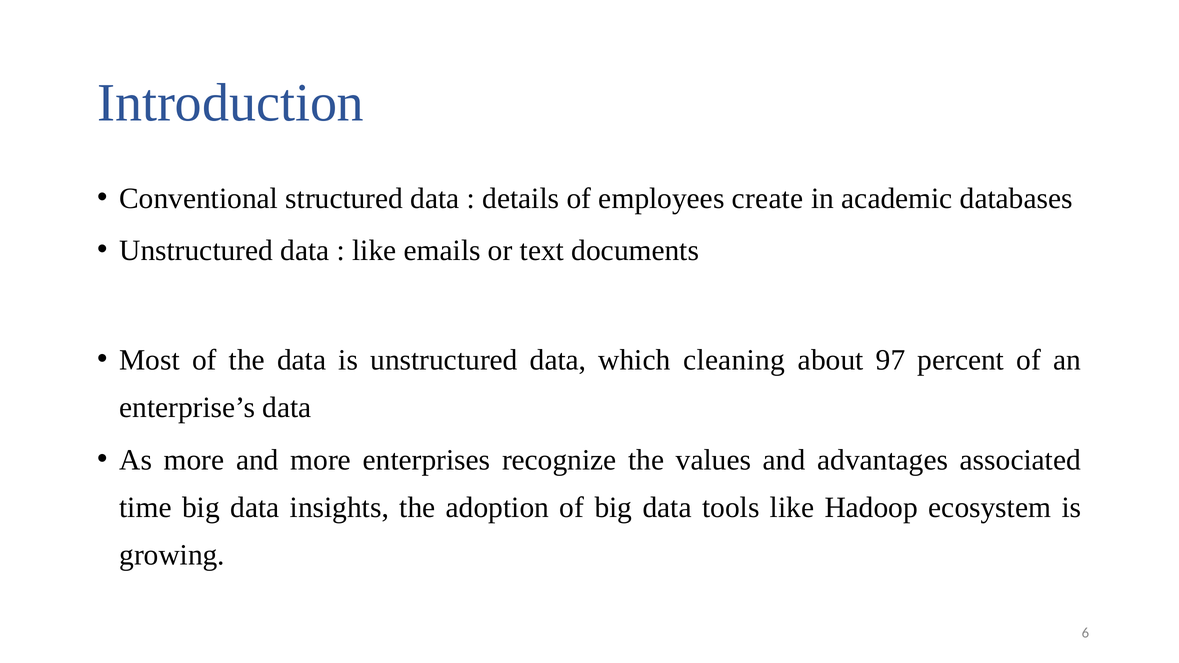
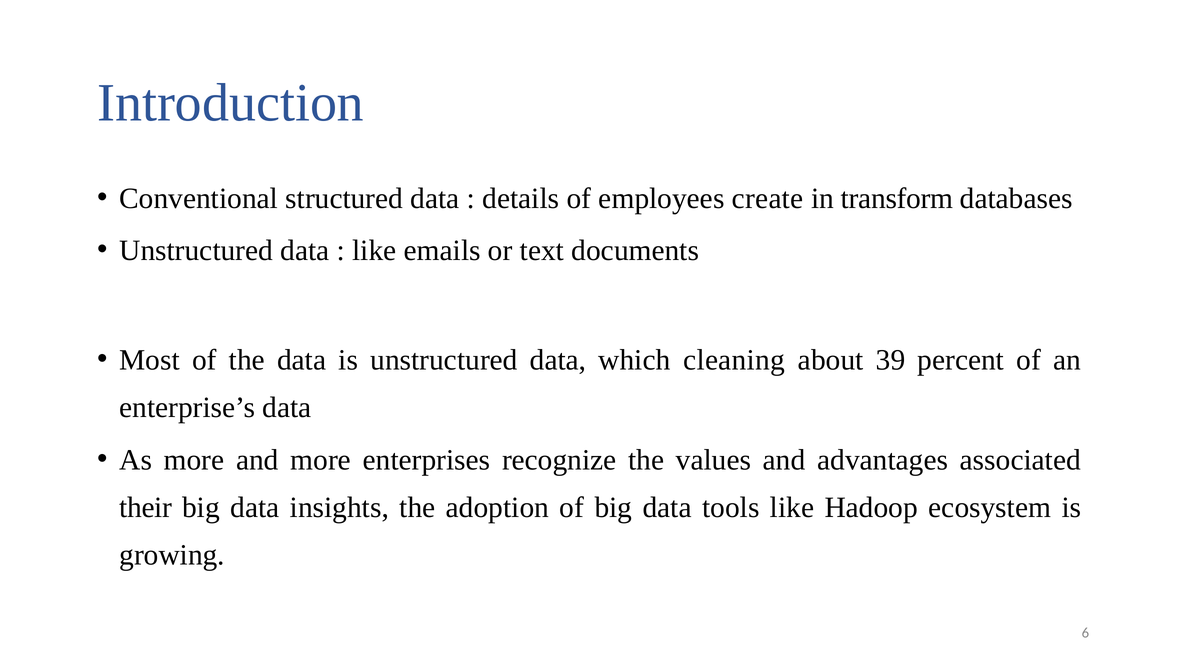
academic: academic -> transform (897, 198)
97: 97 -> 39 (891, 360)
time: time -> their (146, 508)
